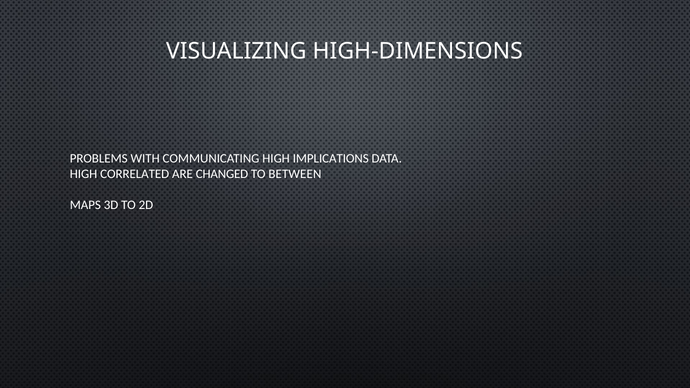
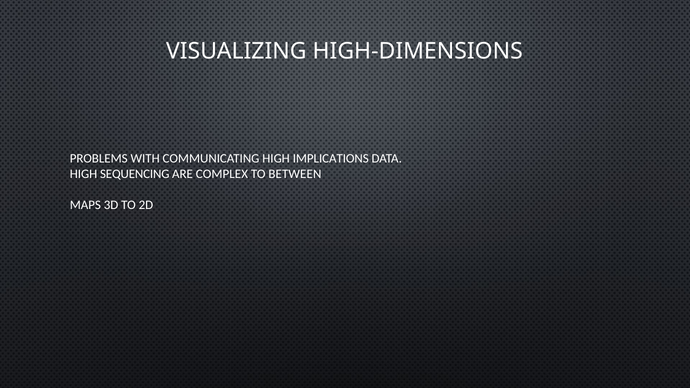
CORRELATED: CORRELATED -> SEQUENCING (135, 174)
CHANGED: CHANGED -> COMPLEX (222, 174)
